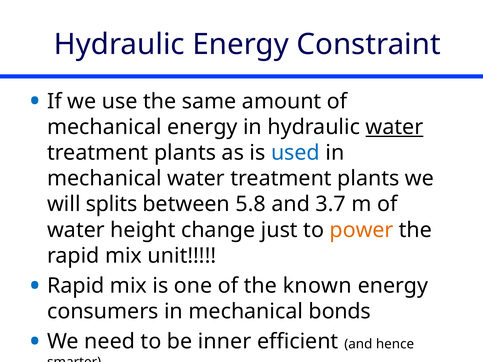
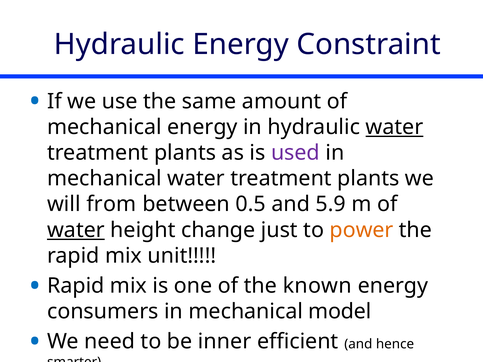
used colour: blue -> purple (295, 153)
splits: splits -> from (111, 204)
5.8: 5.8 -> 0.5 (251, 204)
3.7: 3.7 -> 5.9 (331, 204)
water underline: none -> present (76, 230)
bonds: bonds -> model (340, 312)
